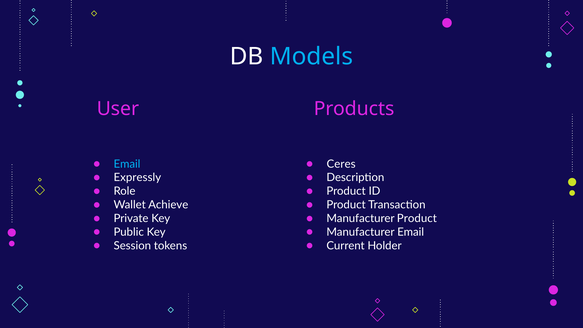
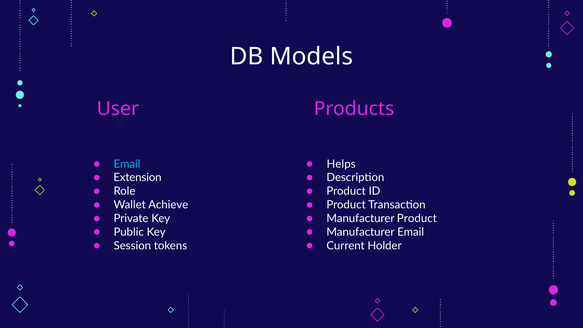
Models colour: light blue -> white (311, 57)
Ceres: Ceres -> Helps (341, 164)
Expressly: Expressly -> Extension (137, 178)
